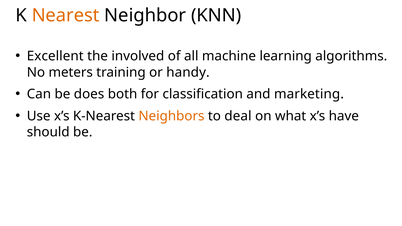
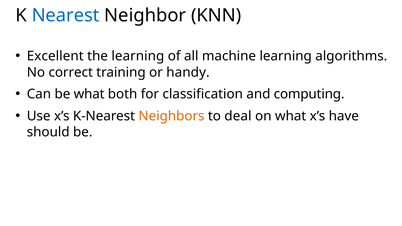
Nearest colour: orange -> blue (66, 16)
the involved: involved -> learning (138, 56)
meters: meters -> correct (71, 72)
be does: does -> what (89, 94)
marketing: marketing -> computing (309, 94)
